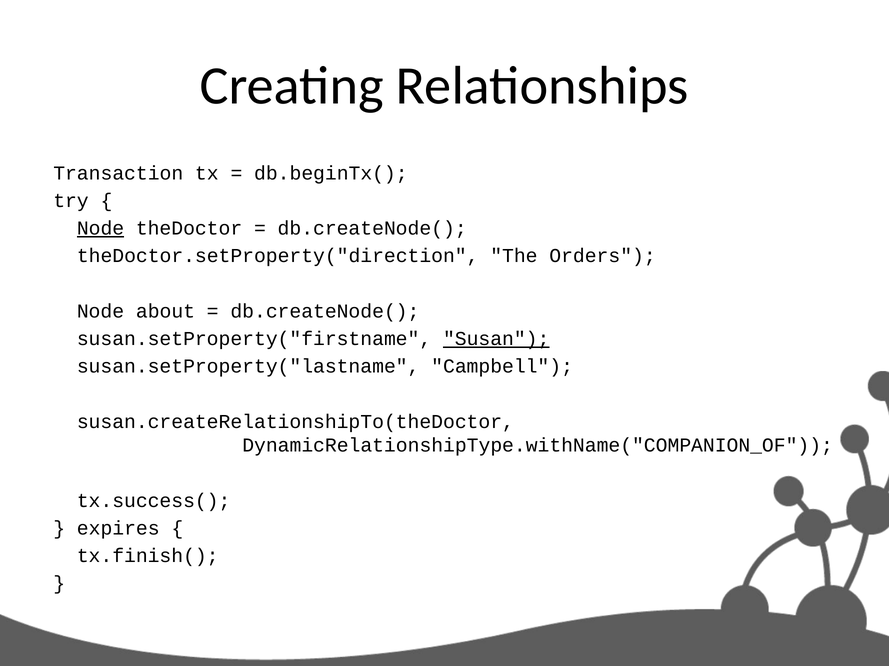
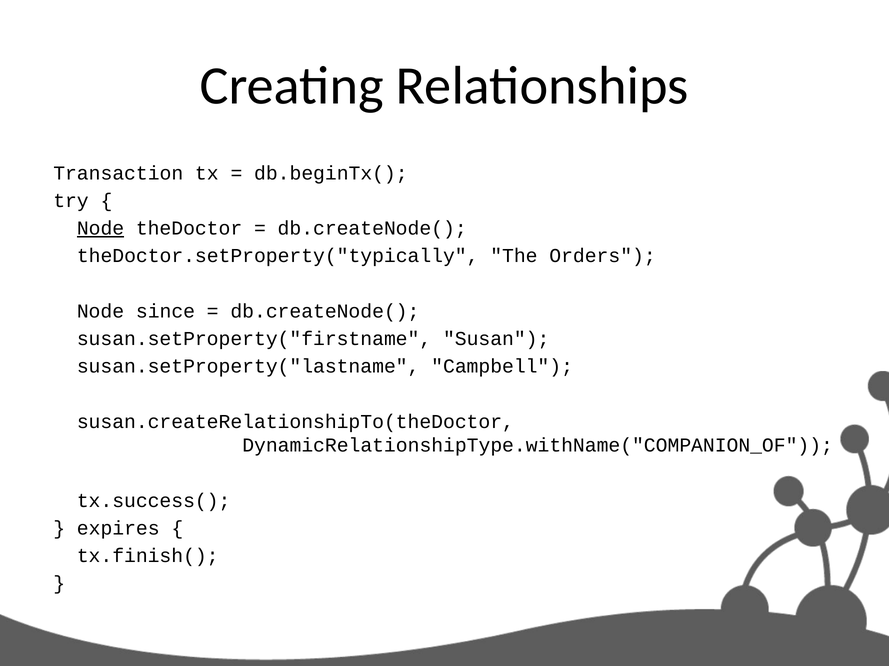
theDoctor.setProperty("direction: theDoctor.setProperty("direction -> theDoctor.setProperty("typically (278, 256)
about: about -> since (165, 311)
Susan underline: present -> none (496, 339)
